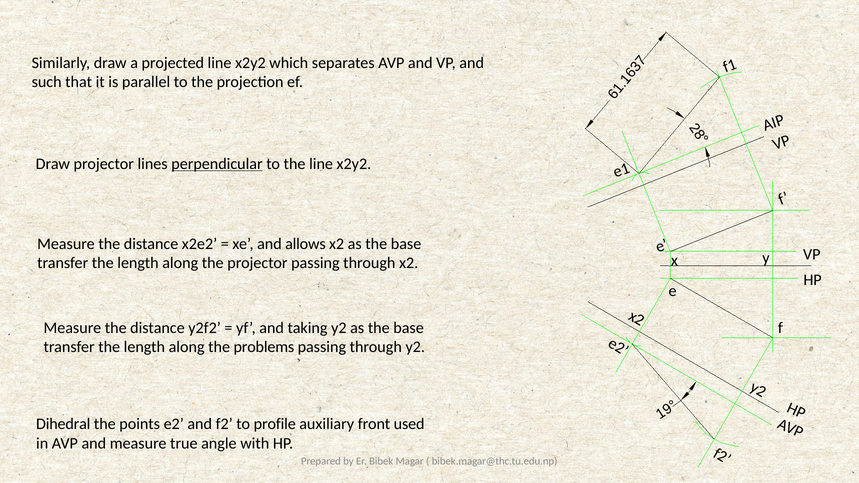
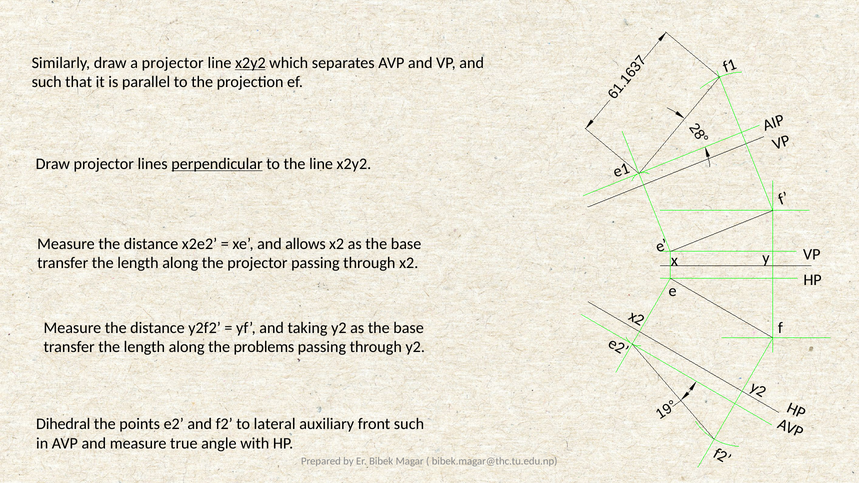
a projected: projected -> projector (173, 63)
x2y2 underline: none -> present (250, 63)
profile: profile -> lateral (275, 424)
front used: used -> such (409, 424)
